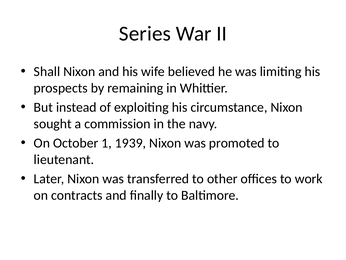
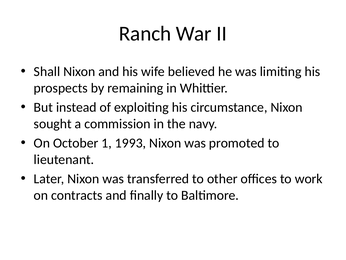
Series: Series -> Ranch (145, 33)
1939: 1939 -> 1993 (131, 143)
